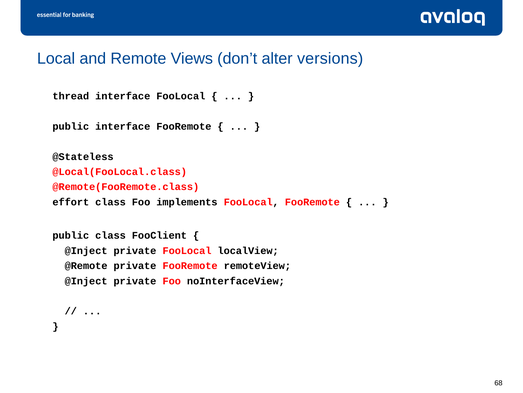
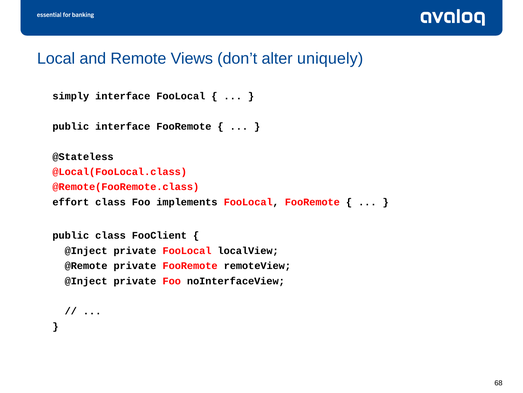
versions: versions -> uniquely (330, 58)
thread: thread -> simply (71, 96)
